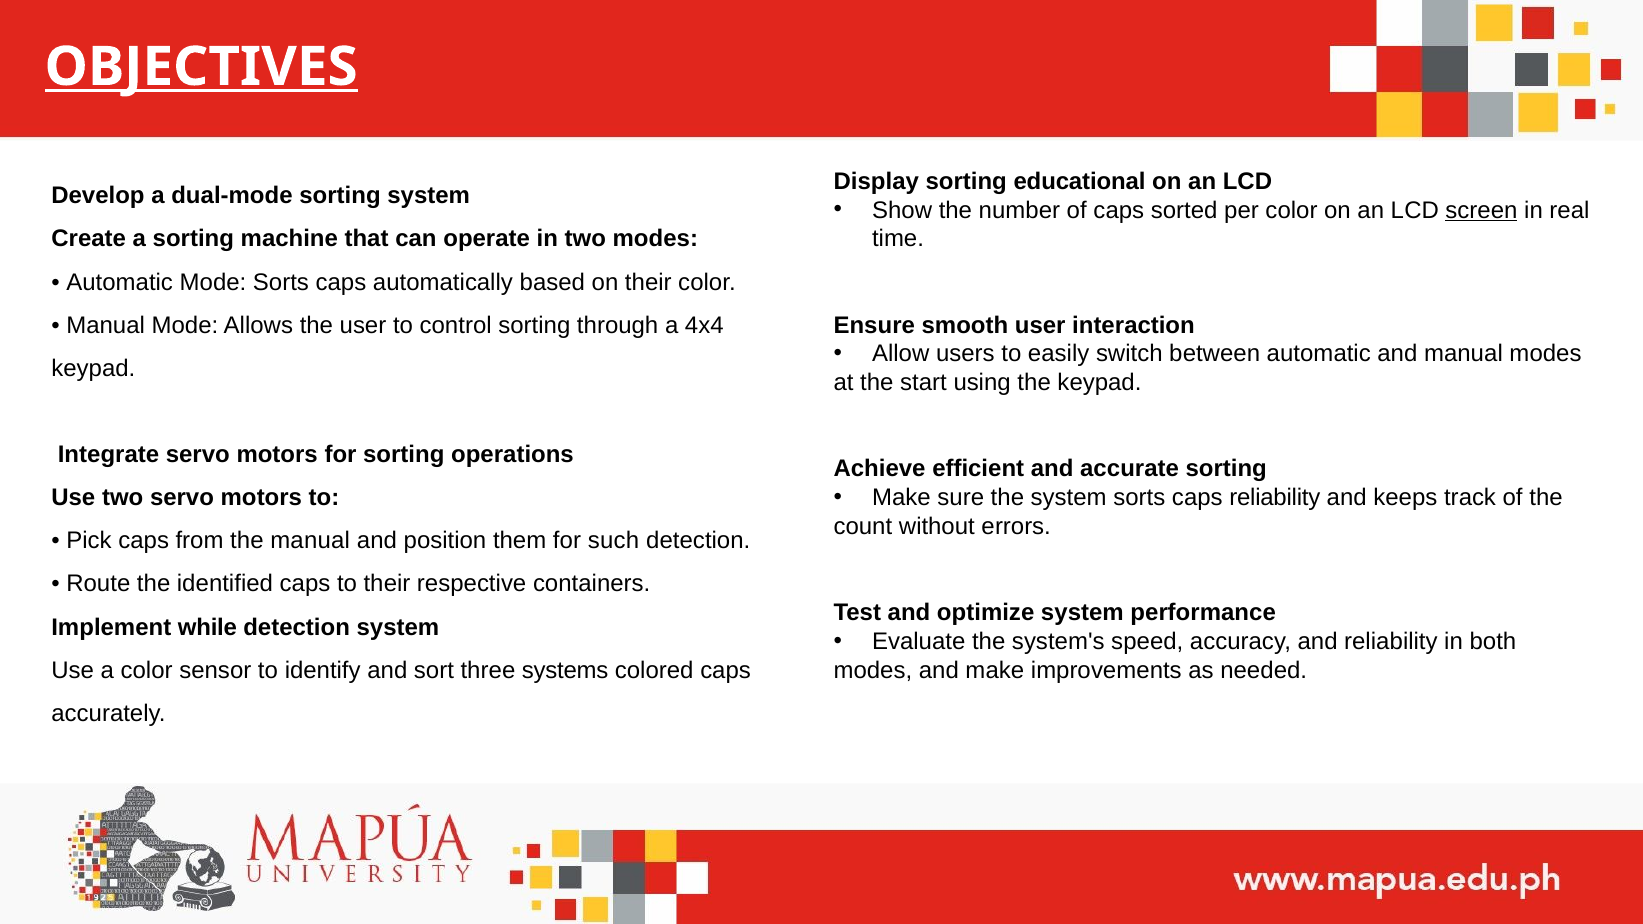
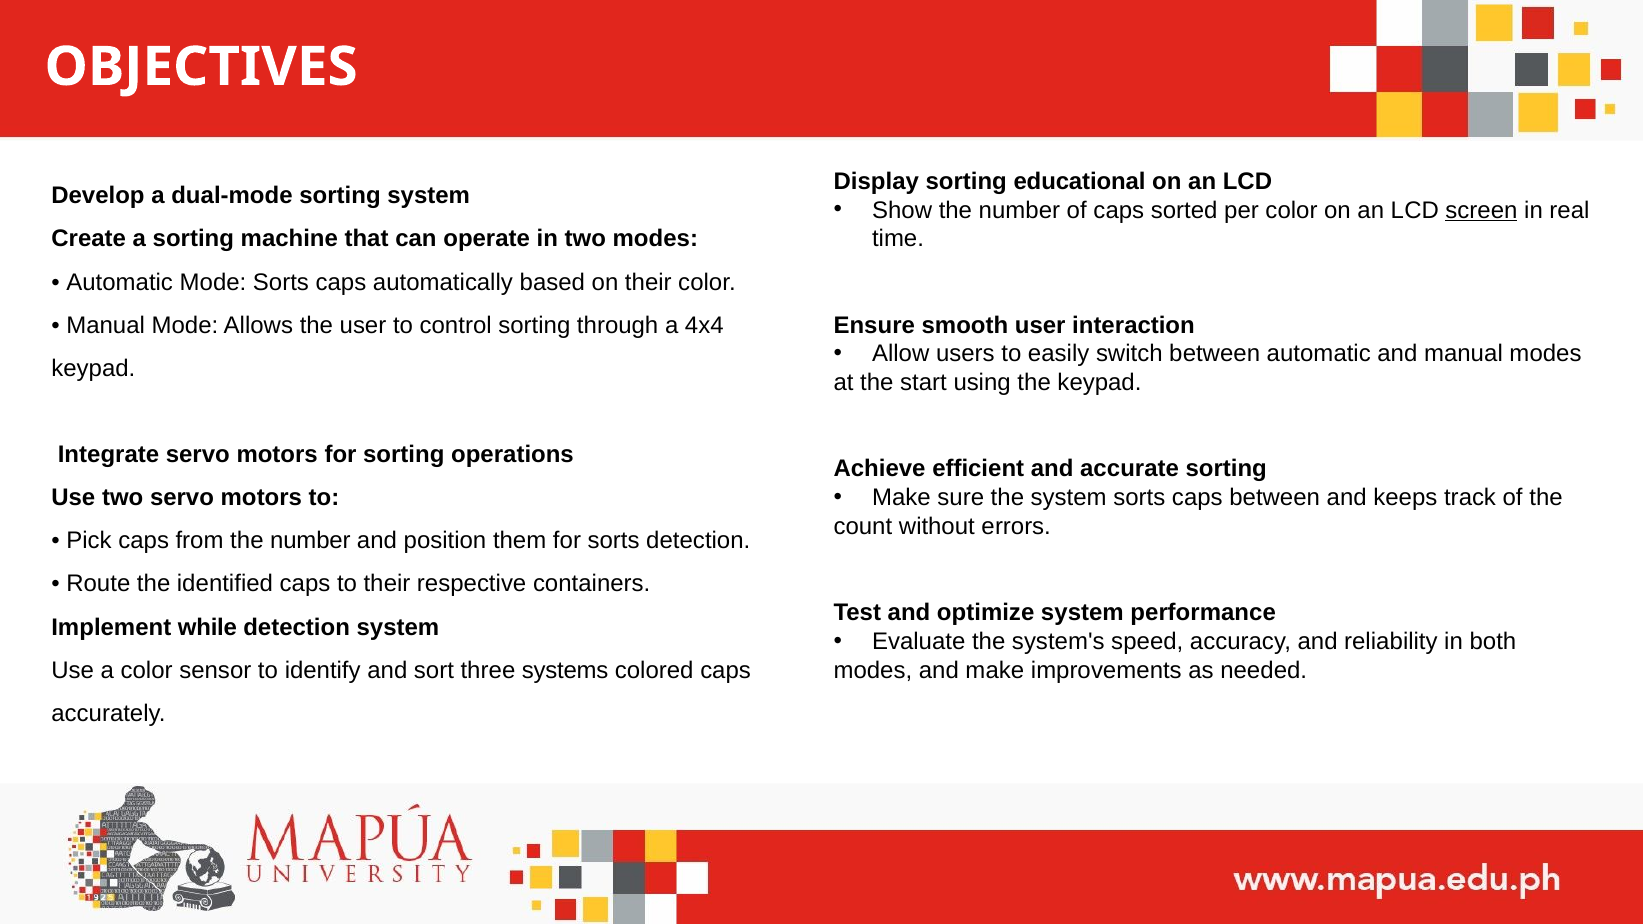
OBJECTIVES underline: present -> none (201, 67)
caps reliability: reliability -> between (1275, 498)
from the manual: manual -> number (310, 541)
for such: such -> sorts (614, 541)
